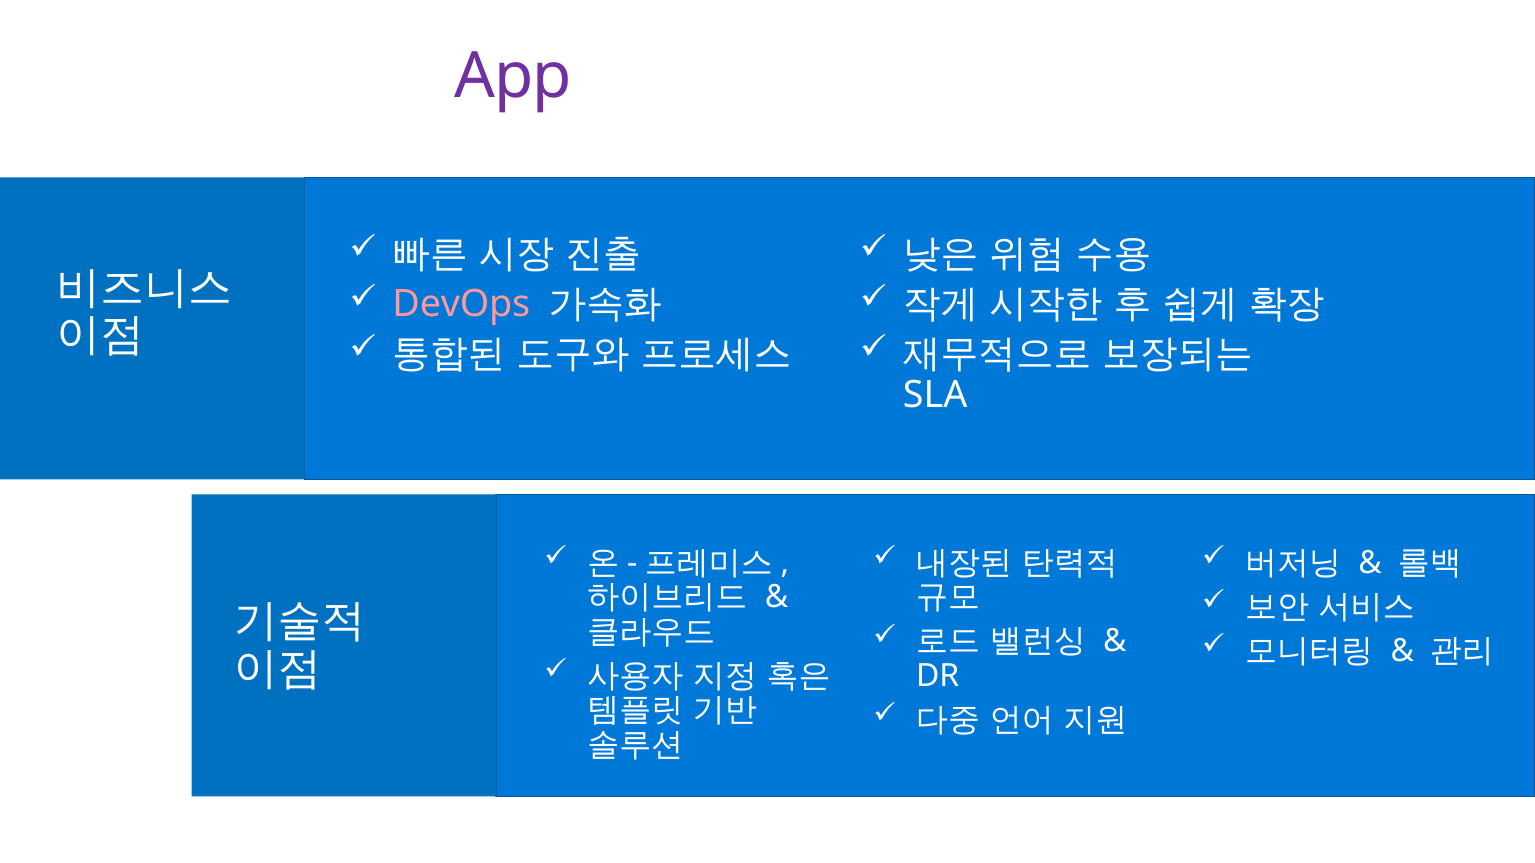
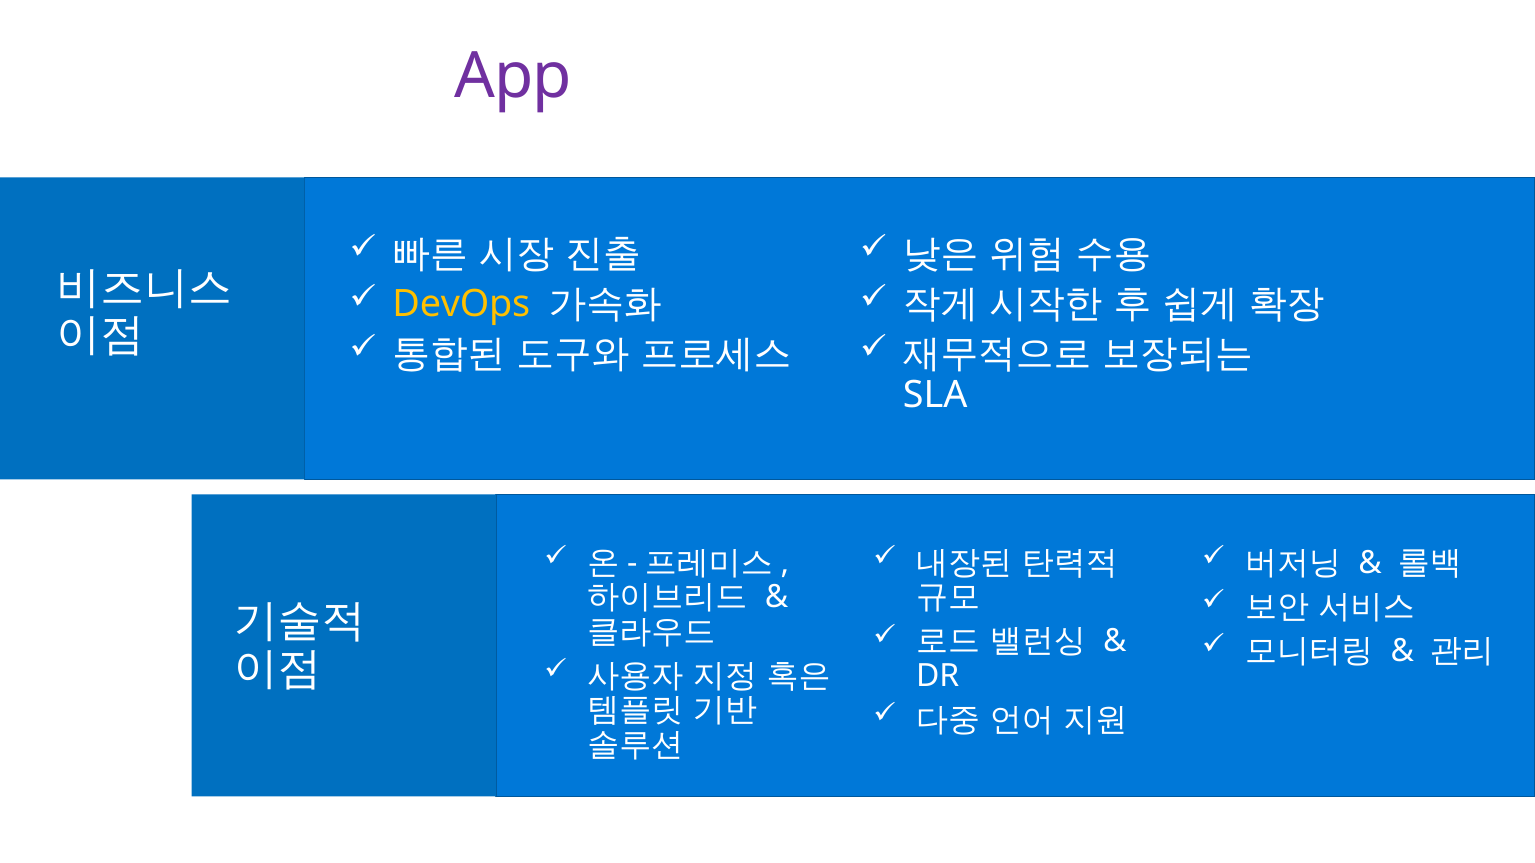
DevOps colour: pink -> yellow (461, 304)
